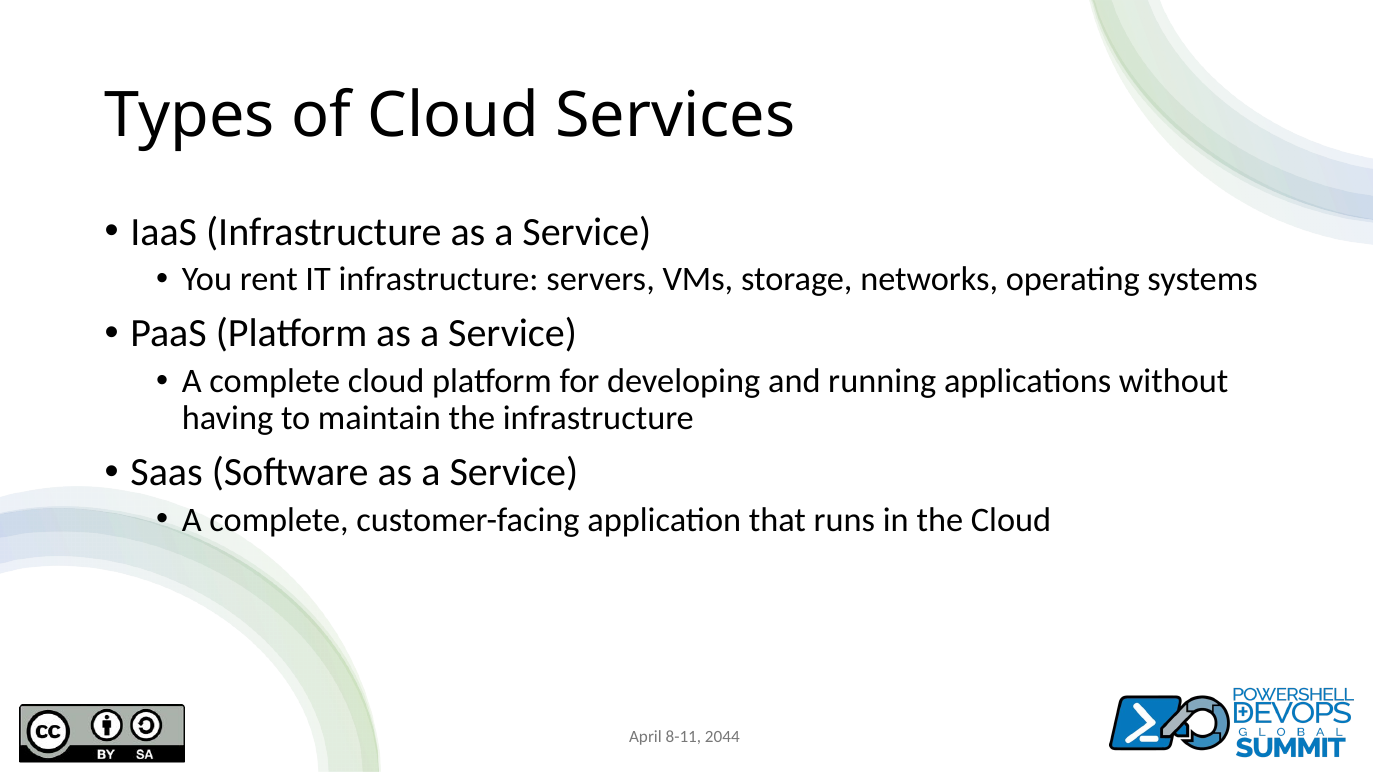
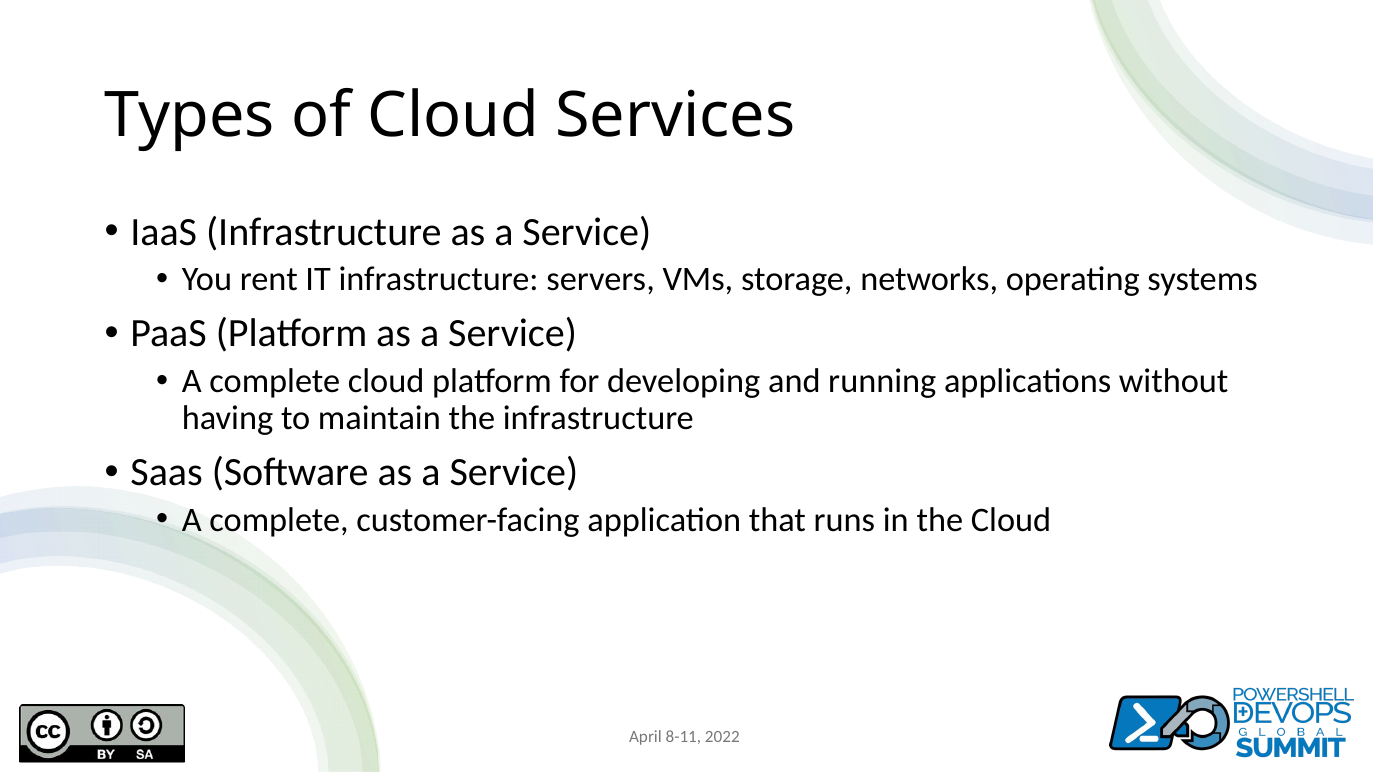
2044: 2044 -> 2022 (722, 737)
